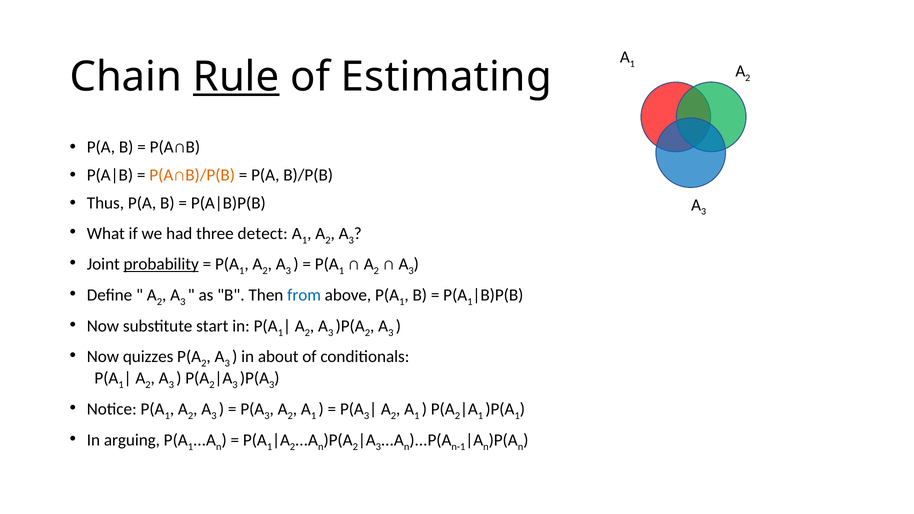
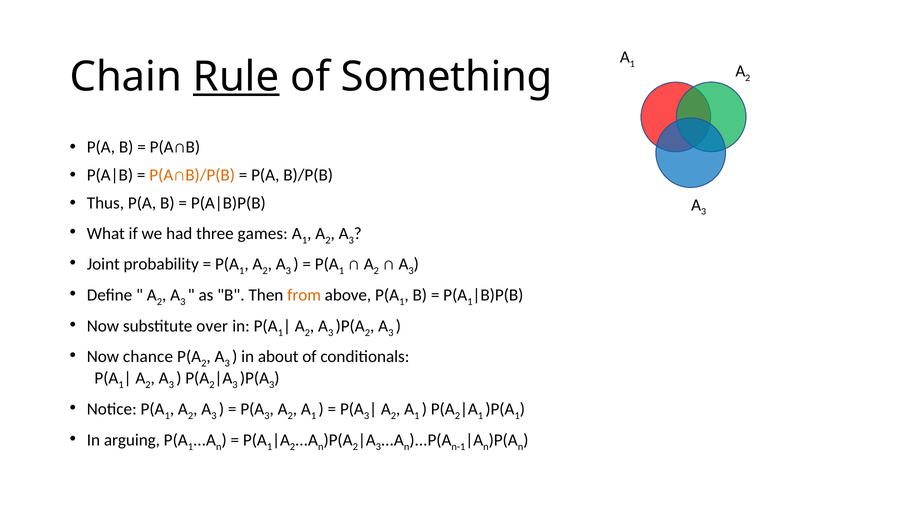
Estimating: Estimating -> Something (447, 77)
detect: detect -> games (263, 233)
probability underline: present -> none (161, 264)
from colour: blue -> orange (304, 295)
start: start -> over (212, 326)
quizzes: quizzes -> chance (148, 357)
